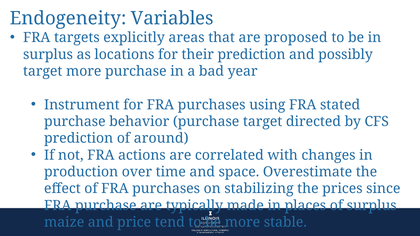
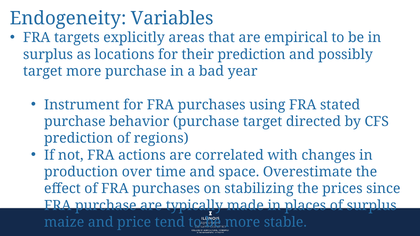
proposed: proposed -> empirical (296, 38)
around: around -> regions (161, 138)
